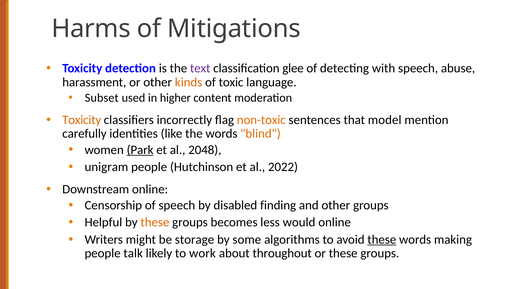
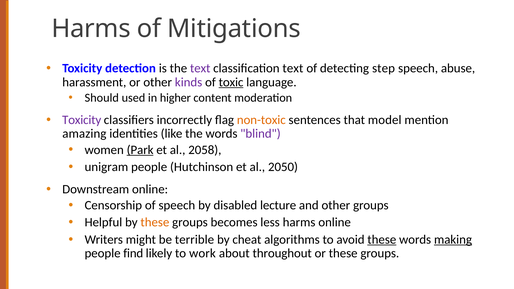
classification glee: glee -> text (293, 68)
with: with -> step (384, 68)
kinds colour: orange -> purple (189, 82)
toxic underline: none -> present (231, 82)
Subset: Subset -> Should (102, 98)
Toxicity colour: orange -> purple (82, 120)
carefully: carefully -> amazing (84, 134)
blind colour: orange -> purple (261, 134)
2048: 2048 -> 2058 (205, 150)
2022: 2022 -> 2050 (283, 167)
finding: finding -> lecture (278, 205)
less would: would -> harms (299, 223)
storage: storage -> terrible (195, 240)
some: some -> cheat (247, 240)
making underline: none -> present (453, 240)
talk: talk -> find (133, 254)
